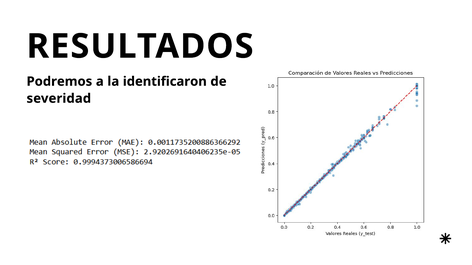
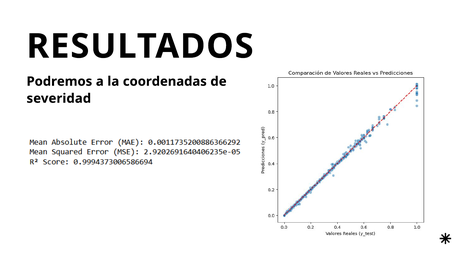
identificaron: identificaron -> coordenadas (165, 82)
